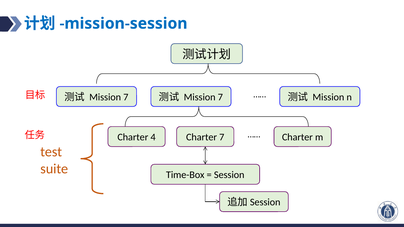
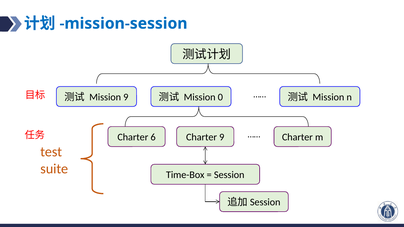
7: 7 -> 9 (126, 97)
7: 7 -> 0 (220, 97)
4: 4 -> 6 (153, 137)
Charter 7: 7 -> 9 (222, 137)
